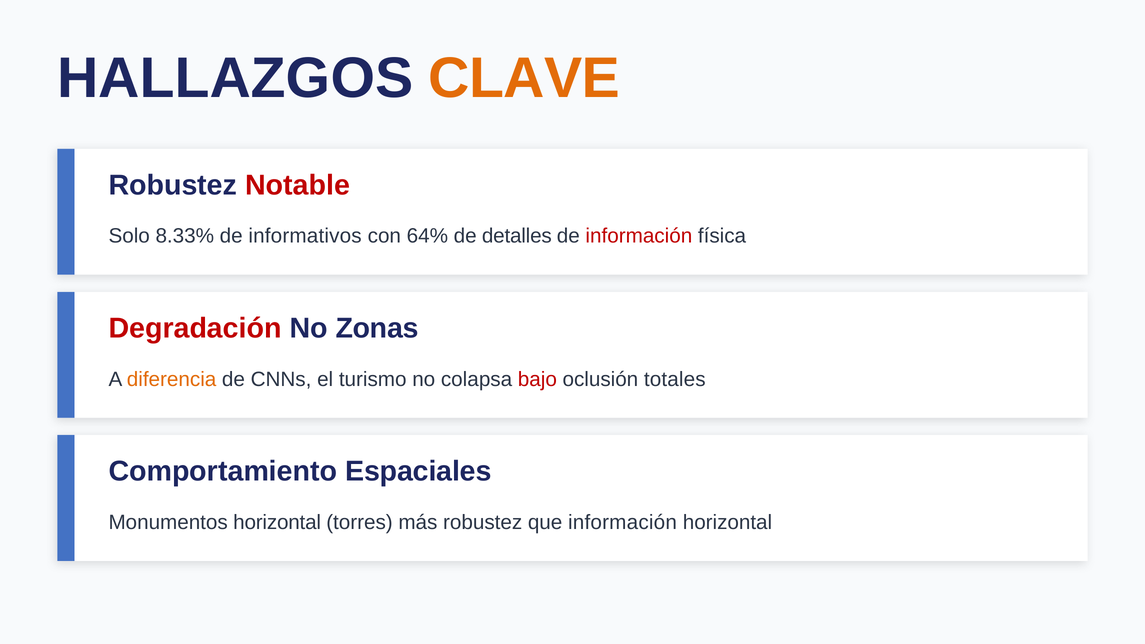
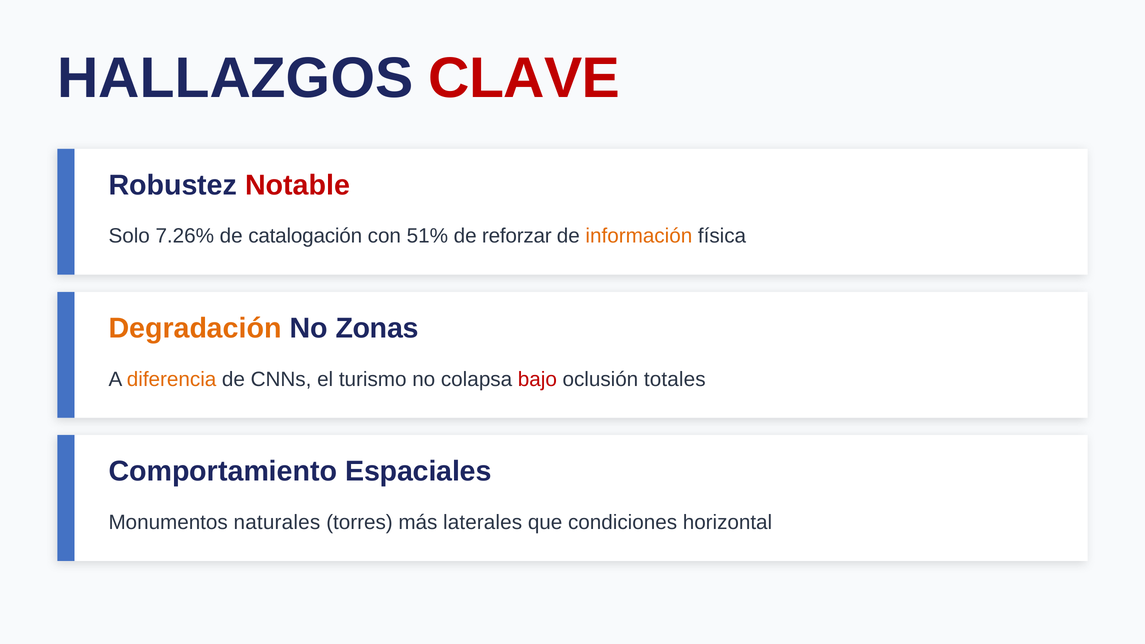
CLAVE colour: orange -> red (524, 78)
8.33%: 8.33% -> 7.26% (185, 236)
informativos: informativos -> catalogación (305, 236)
64%: 64% -> 51% (427, 236)
detalles: detalles -> reforzar (517, 236)
información colour: red -> orange (639, 236)
Degradación colour: red -> orange (195, 328)
Monumentos horizontal: horizontal -> naturales (277, 522)
más robustez: robustez -> laterales (483, 522)
que información: información -> condiciones (623, 522)
